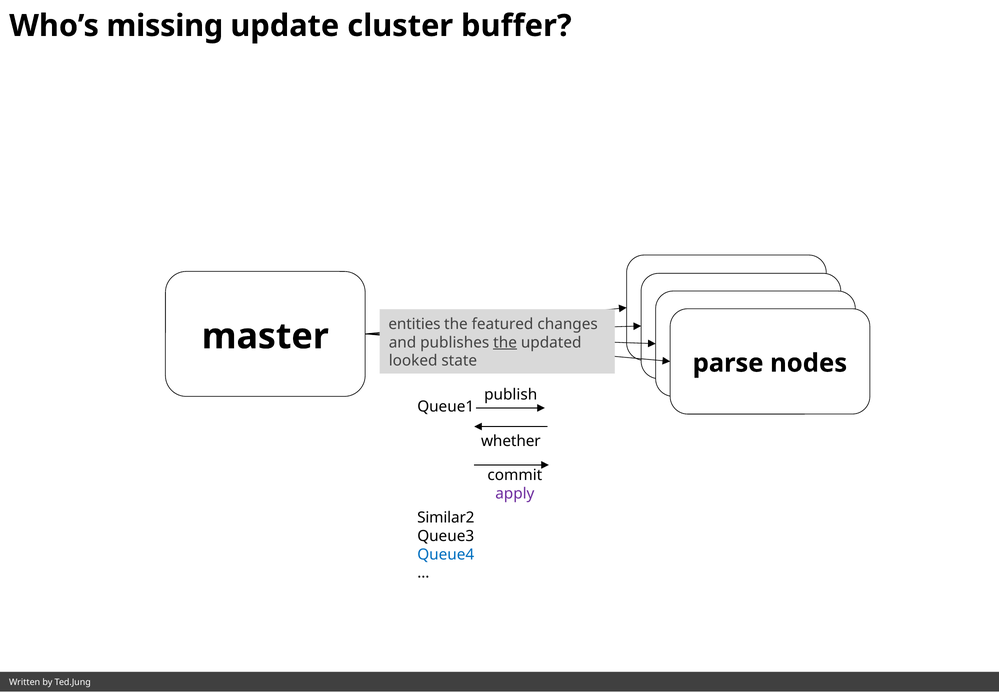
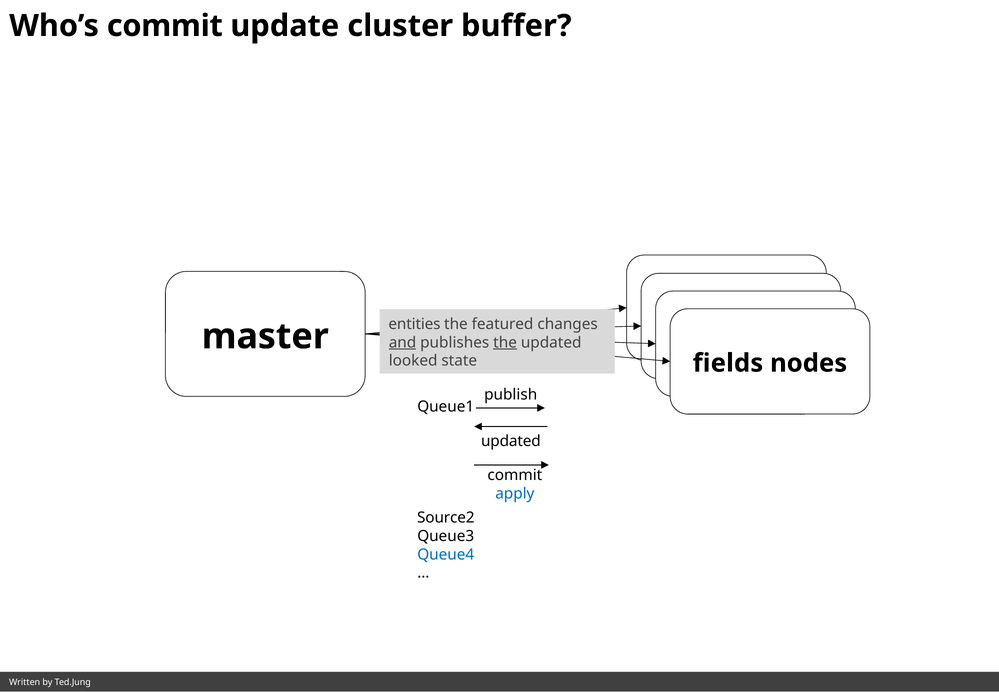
Who’s missing: missing -> commit (165, 26)
and underline: none -> present (402, 342)
parse: parse -> fields (728, 363)
whether: whether -> updated (511, 441)
apply colour: purple -> blue (515, 494)
Similar2: Similar2 -> Source2 (446, 517)
